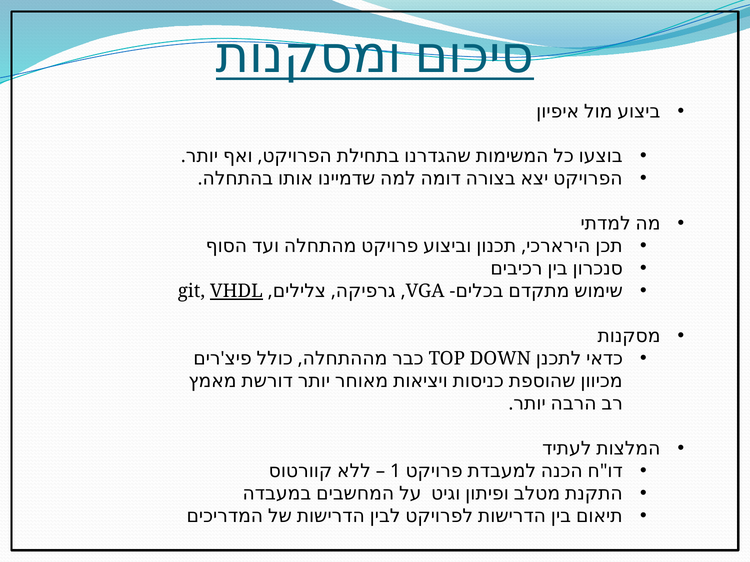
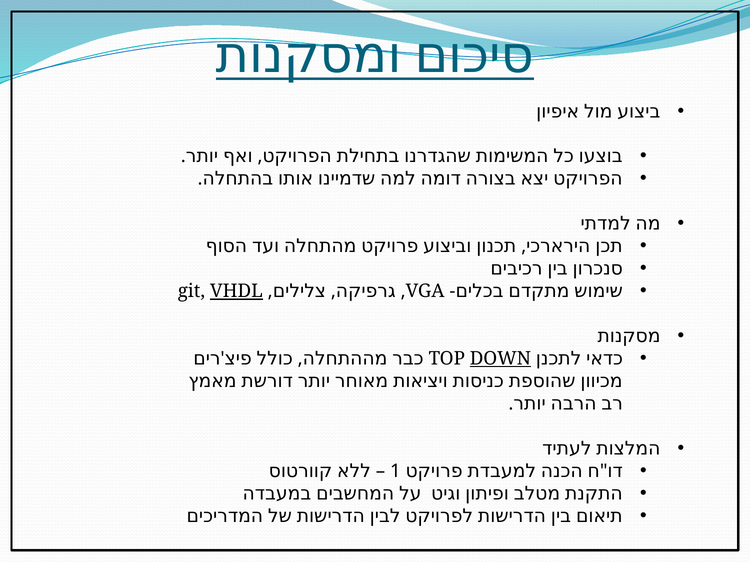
DOWN underline: none -> present (500, 359)
